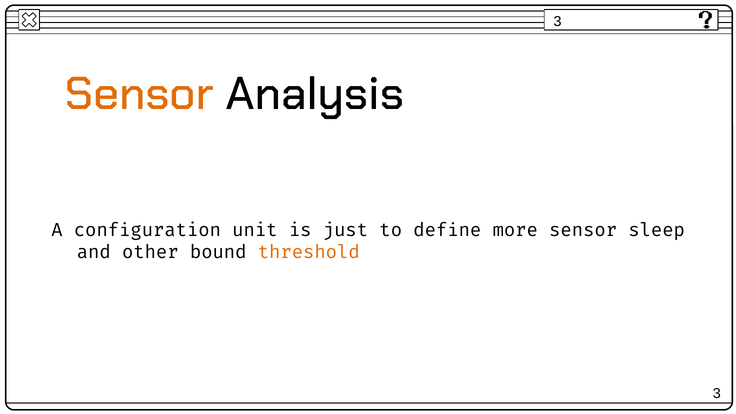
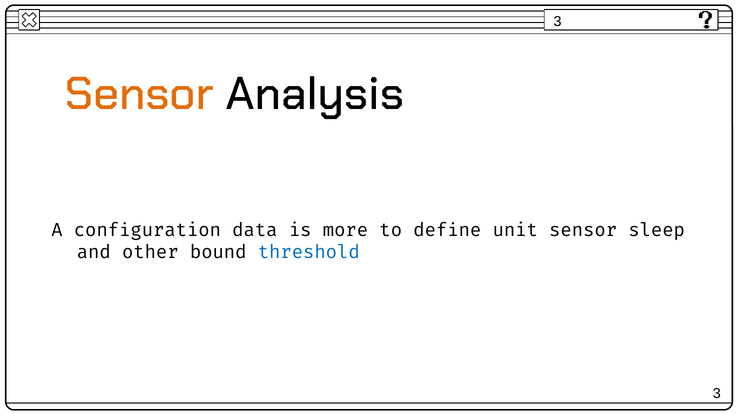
unit: unit -> data (255, 230)
just: just -> more (345, 230)
more: more -> unit (515, 230)
threshold colour: orange -> blue (309, 252)
